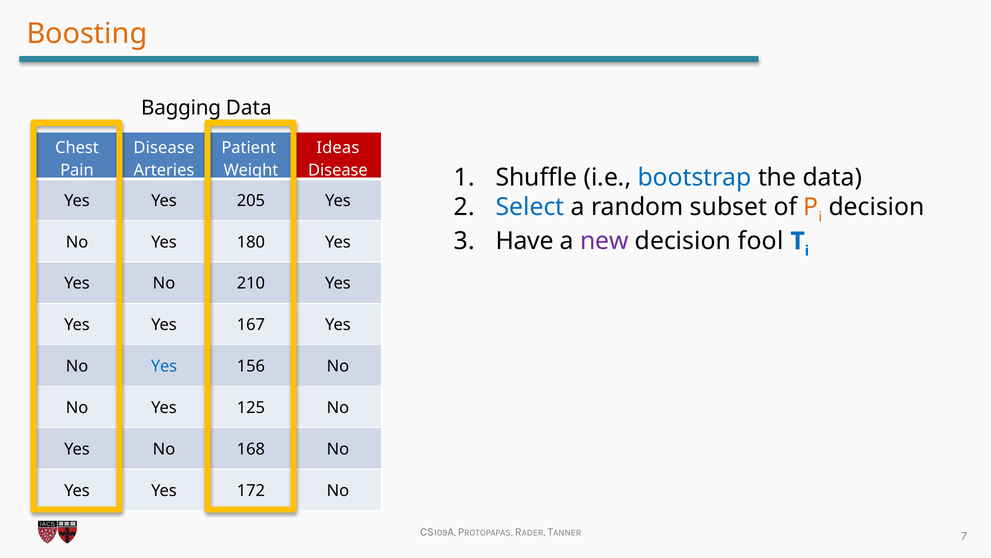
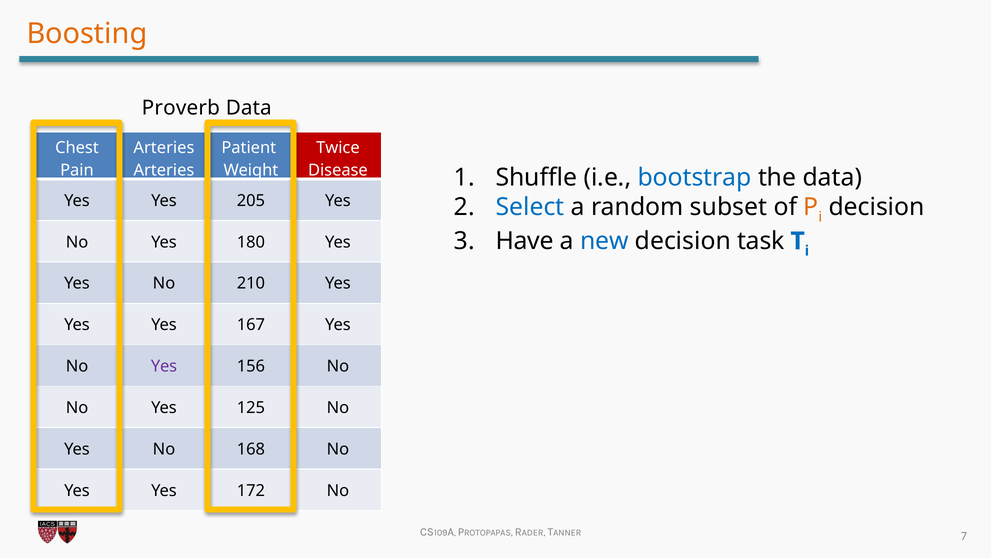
Bagging: Bagging -> Proverb (181, 108)
Disease: Disease -> Arteries (164, 148)
Ideas: Ideas -> Twice (338, 148)
new colour: purple -> blue (604, 241)
fool: fool -> task (761, 241)
Yes colour: blue -> purple (164, 366)
